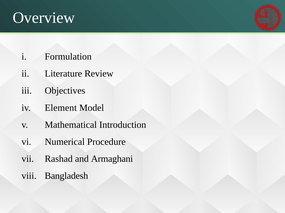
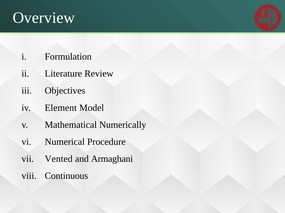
Introduction: Introduction -> Numerically (123, 125)
Rashad: Rashad -> Vented (59, 159)
Bangladesh: Bangladesh -> Continuous (66, 176)
